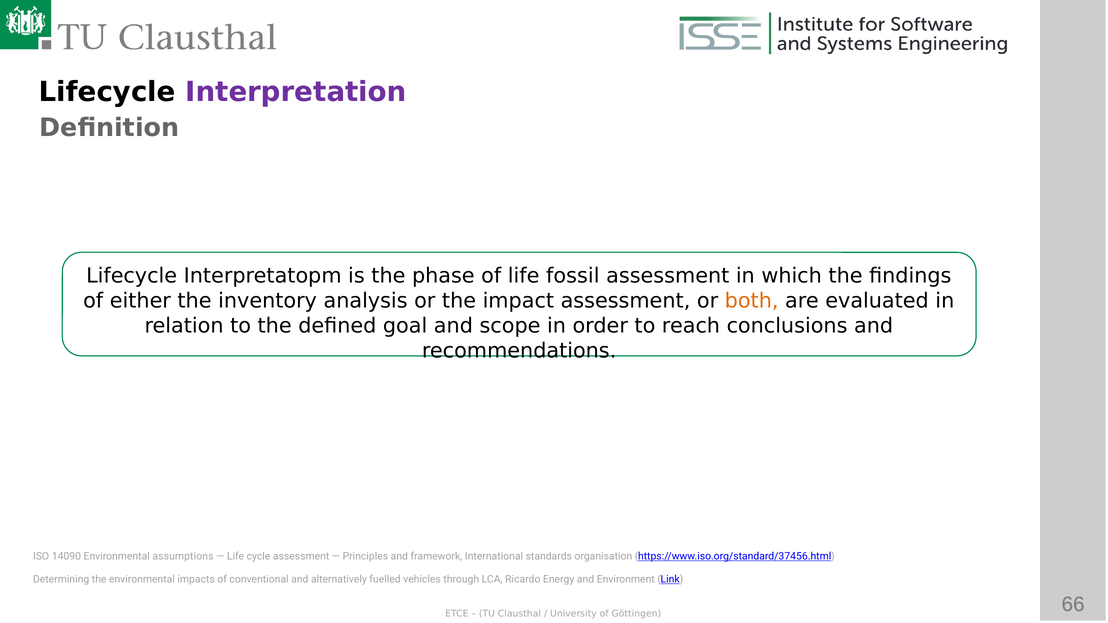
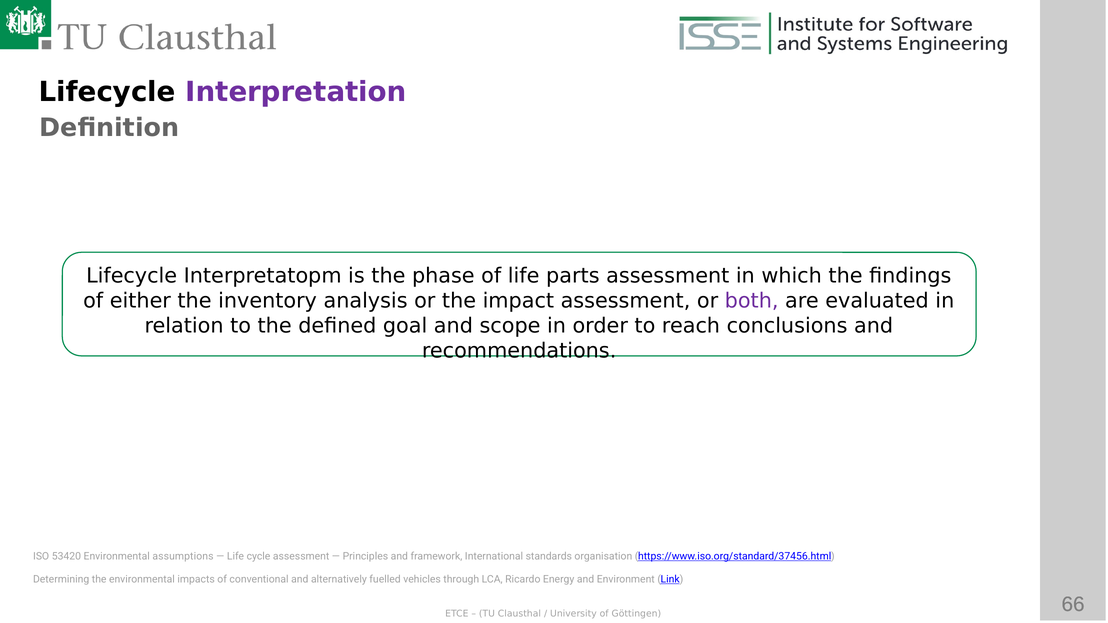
fossil: fossil -> parts (573, 276)
both colour: orange -> purple (752, 301)
14090: 14090 -> 53420 (66, 557)
